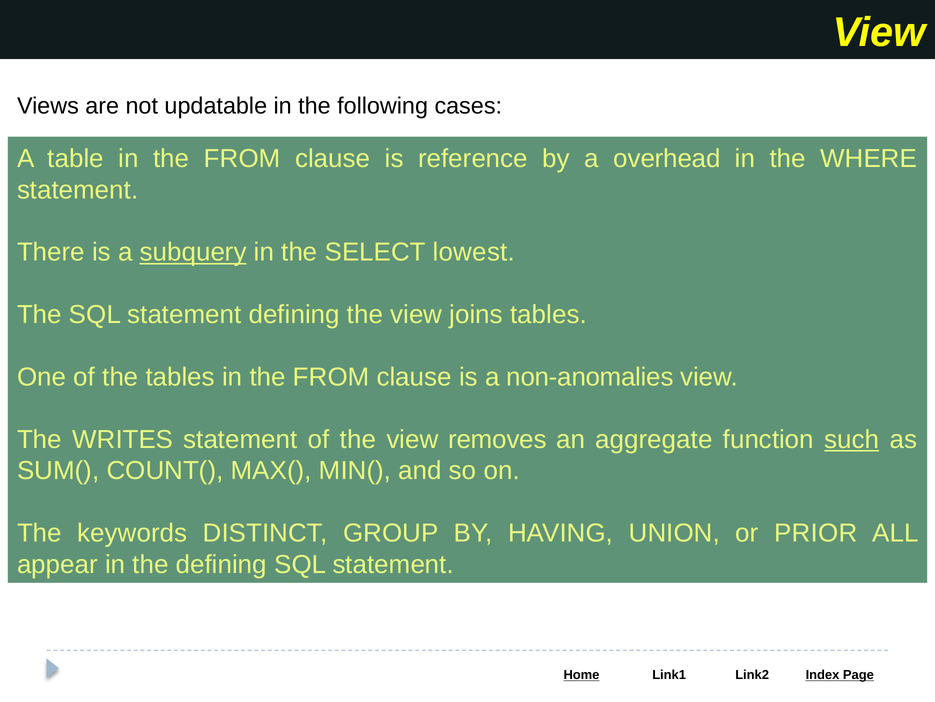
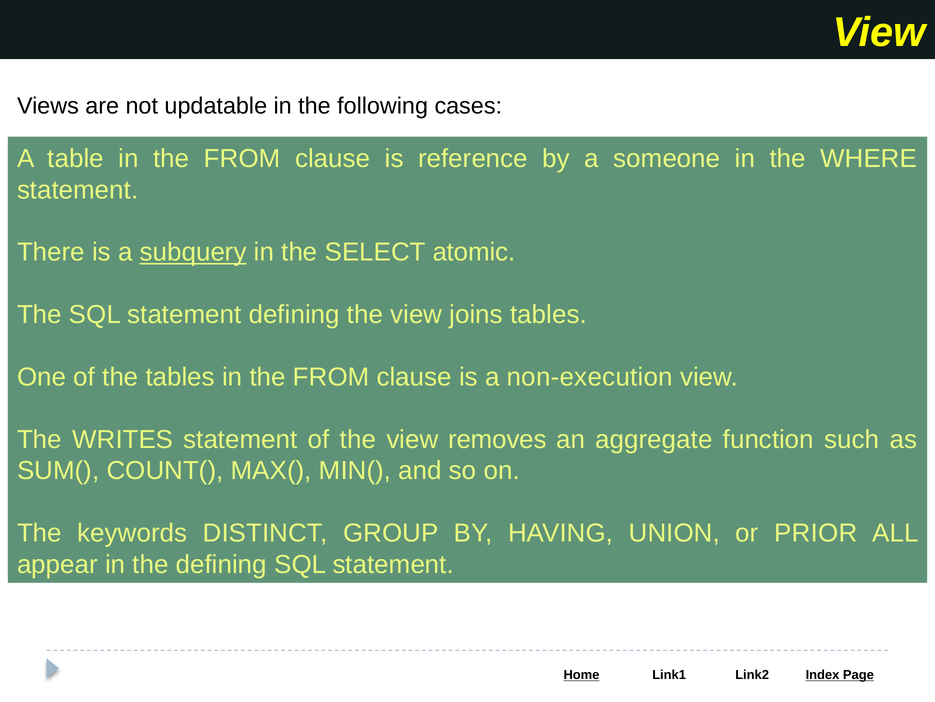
overhead: overhead -> someone (667, 159)
lowest: lowest -> atomic (474, 252)
non-anomalies: non-anomalies -> non-execution (590, 377)
such underline: present -> none (852, 439)
